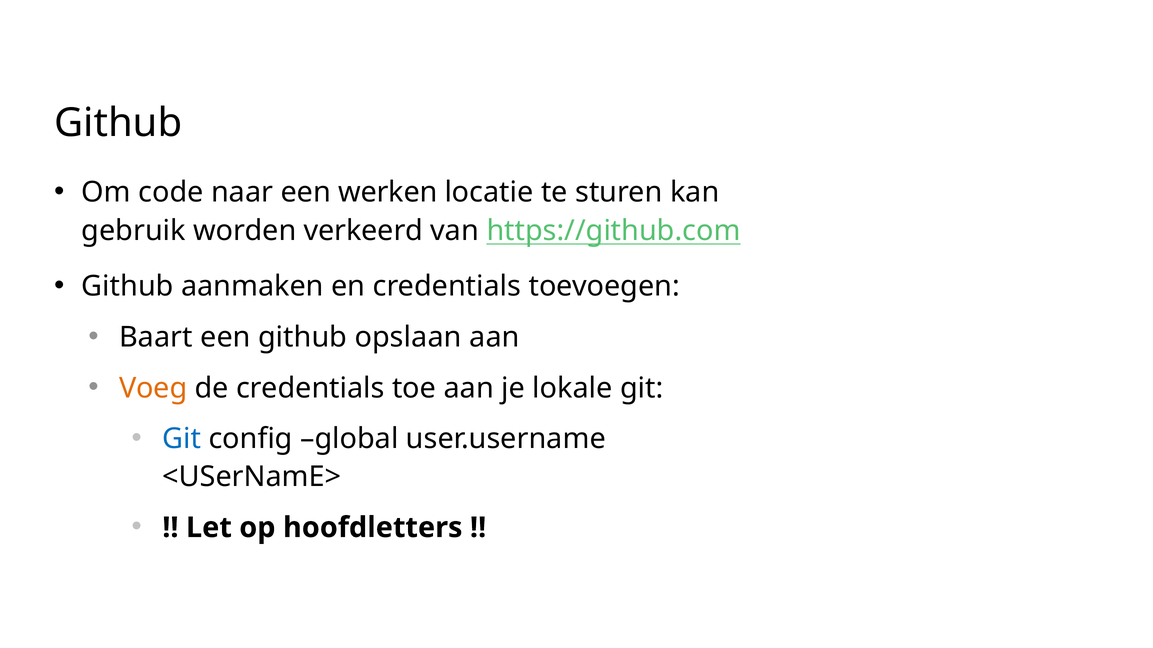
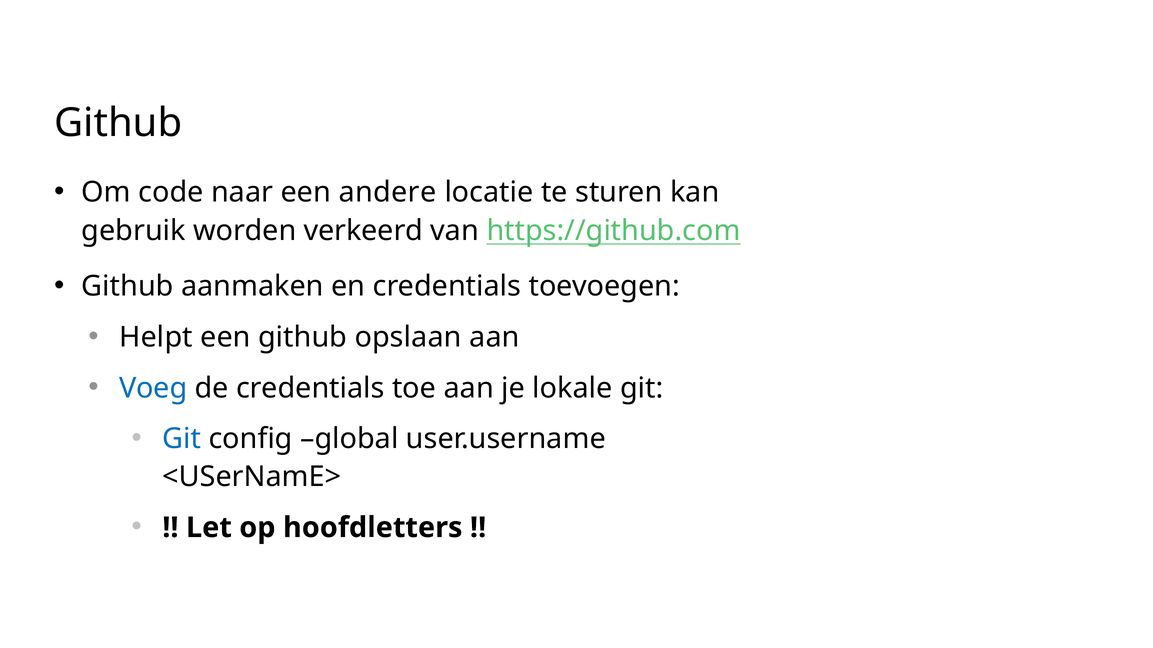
werken: werken -> andere (388, 193)
Baart: Baart -> Helpt (156, 338)
Voeg colour: orange -> blue (153, 388)
